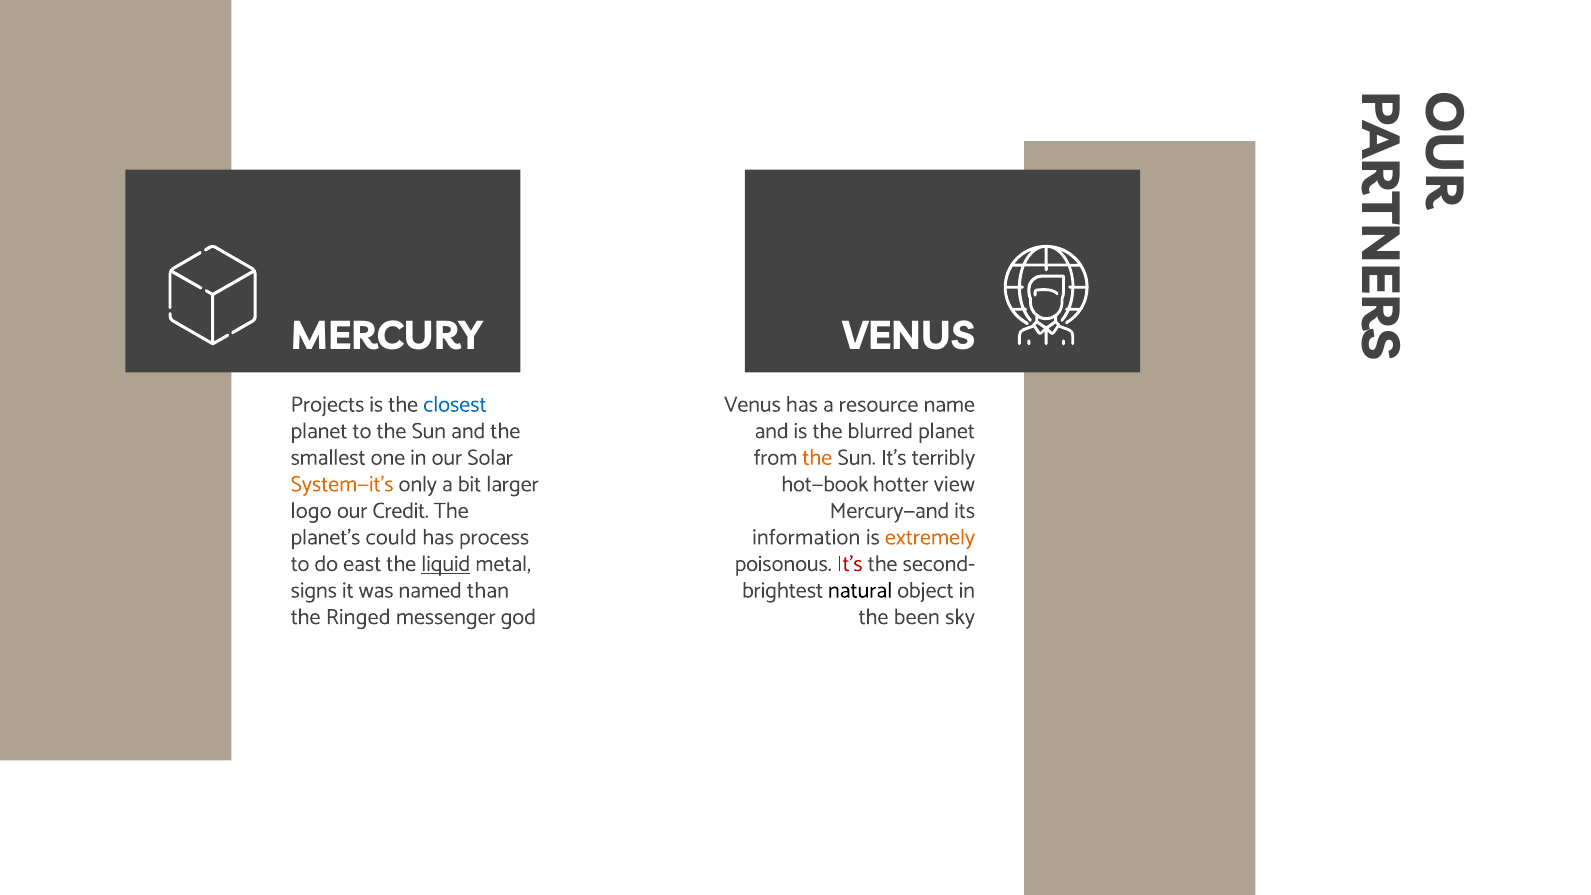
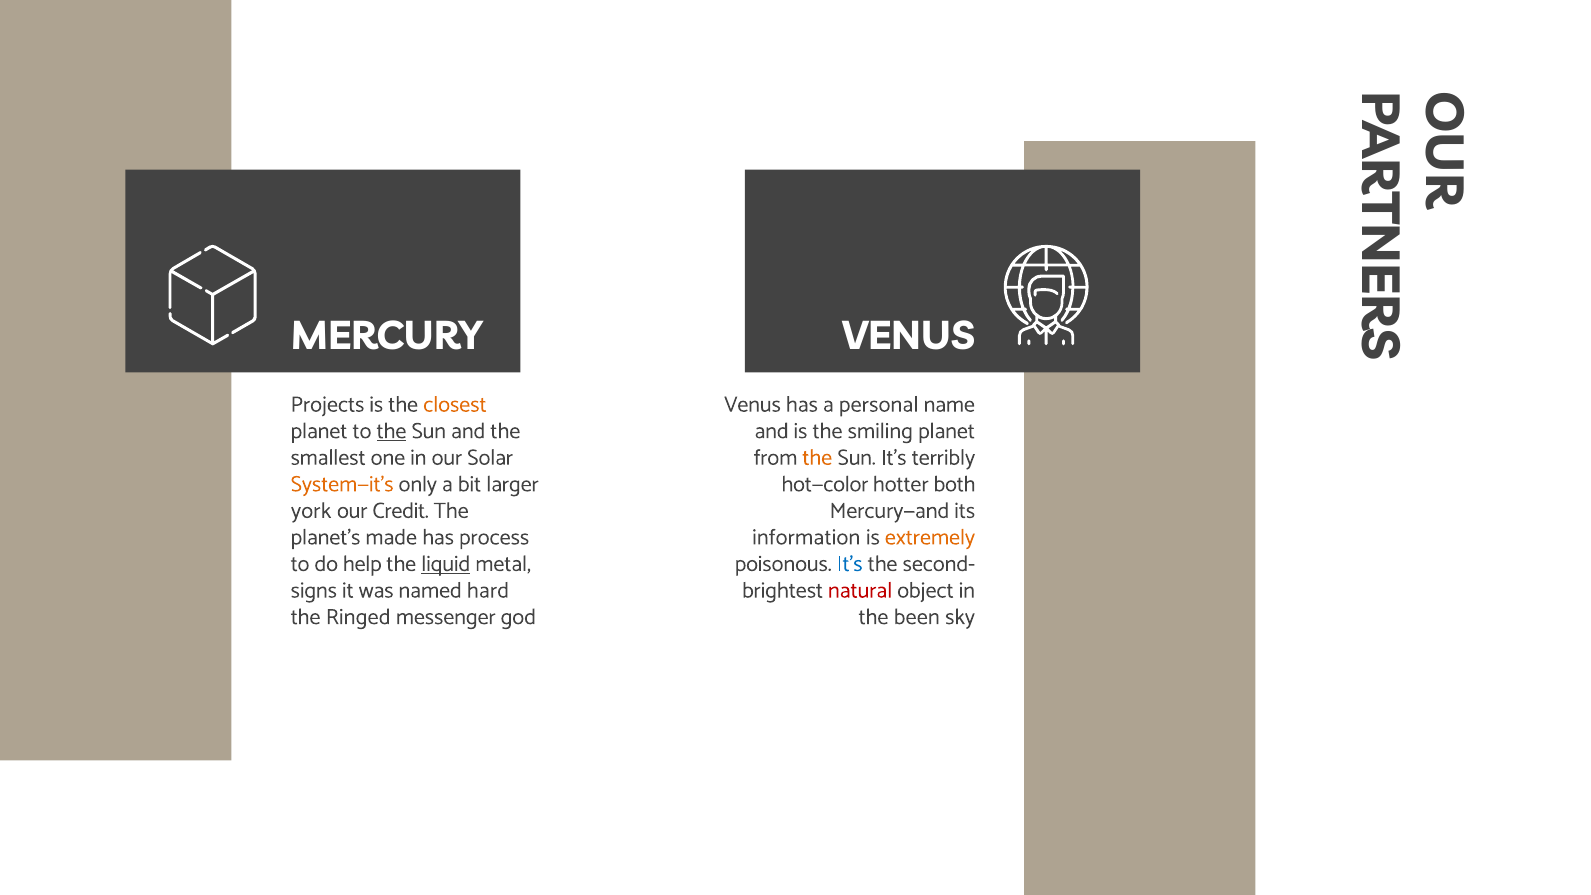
closest colour: blue -> orange (455, 404)
resource: resource -> personal (879, 404)
the underline: none -> present (391, 431)
blurred: blurred -> smiling (880, 431)
hot—book: hot—book -> hot—color (825, 484)
view: view -> both (955, 484)
logo: logo -> york (311, 511)
could: could -> made (391, 537)
east: east -> help (362, 564)
It’s colour: red -> blue (850, 564)
than: than -> hard (488, 590)
natural colour: black -> red (860, 590)
